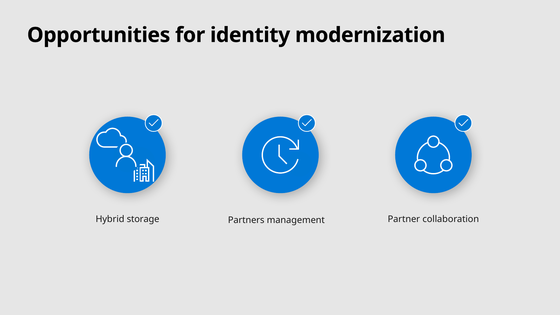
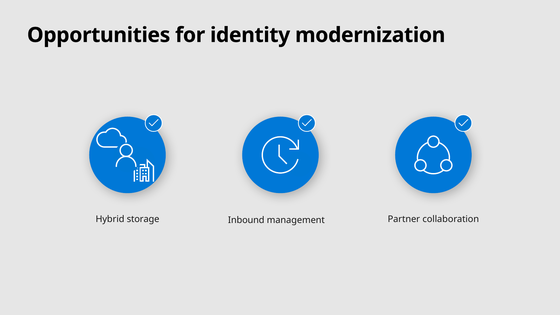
Partners: Partners -> Inbound (246, 220)
